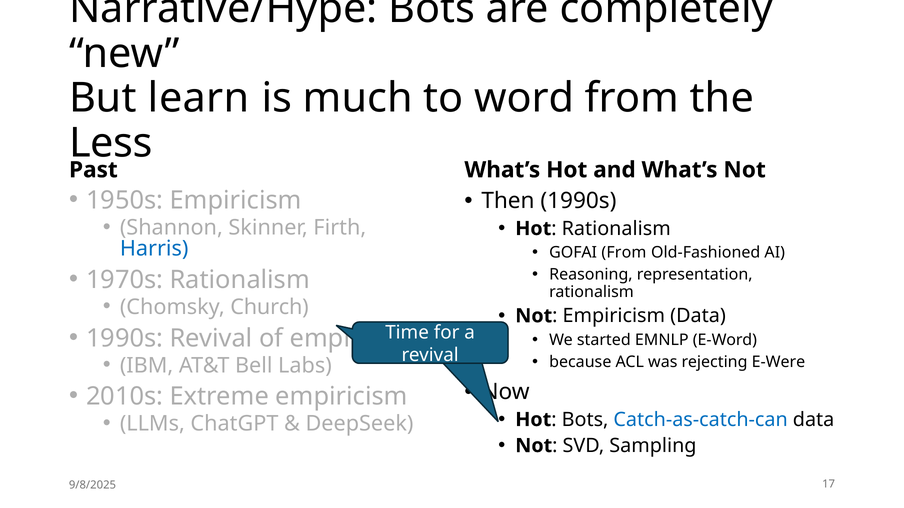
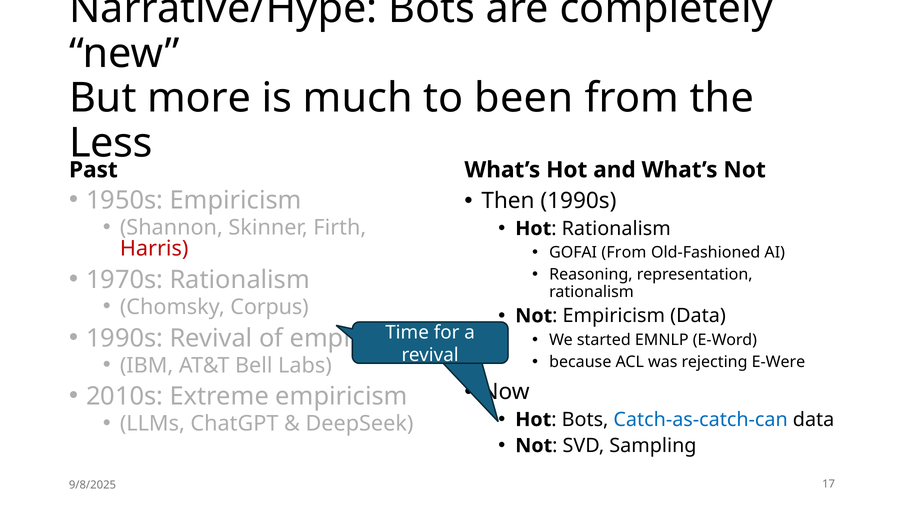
learn: learn -> more (199, 98)
word: word -> been (524, 98)
Harris colour: blue -> red (154, 249)
Church: Church -> Corpus (270, 307)
